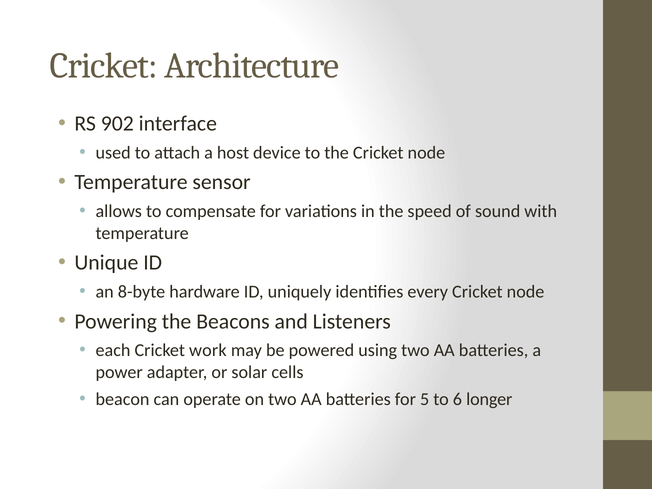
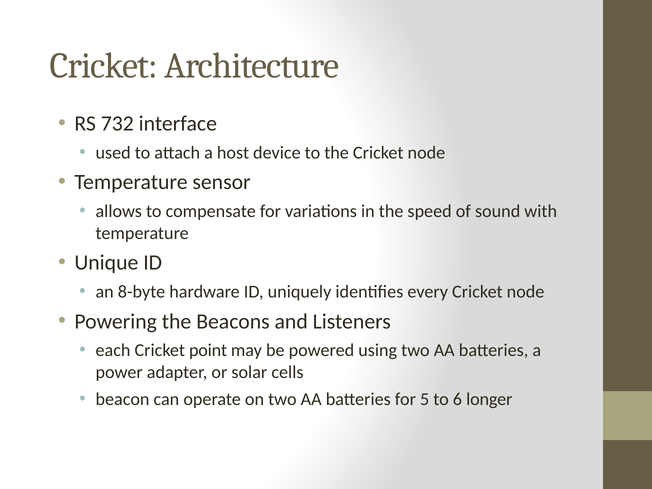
902: 902 -> 732 (117, 124)
work: work -> point (208, 350)
